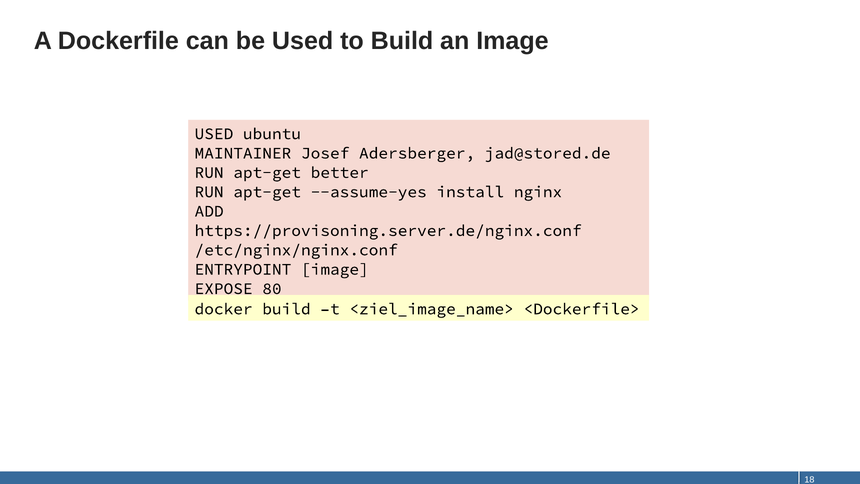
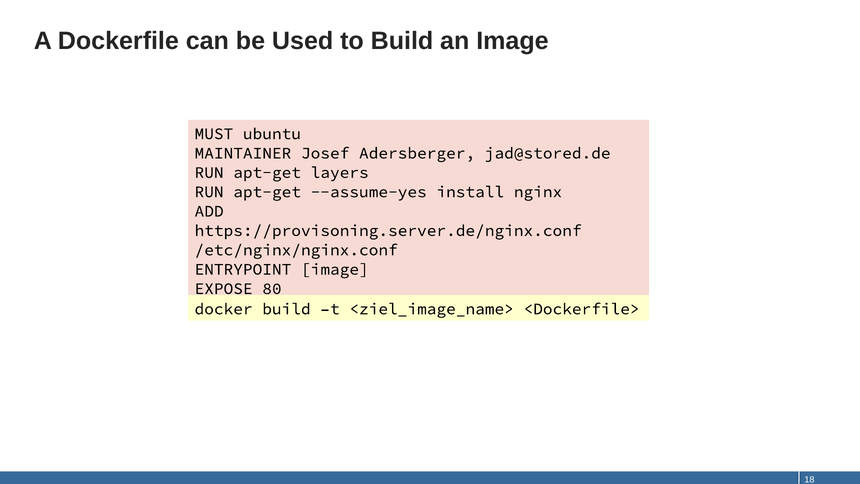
USED: USED -> MUST (214, 134)
better: better -> layers (340, 172)
